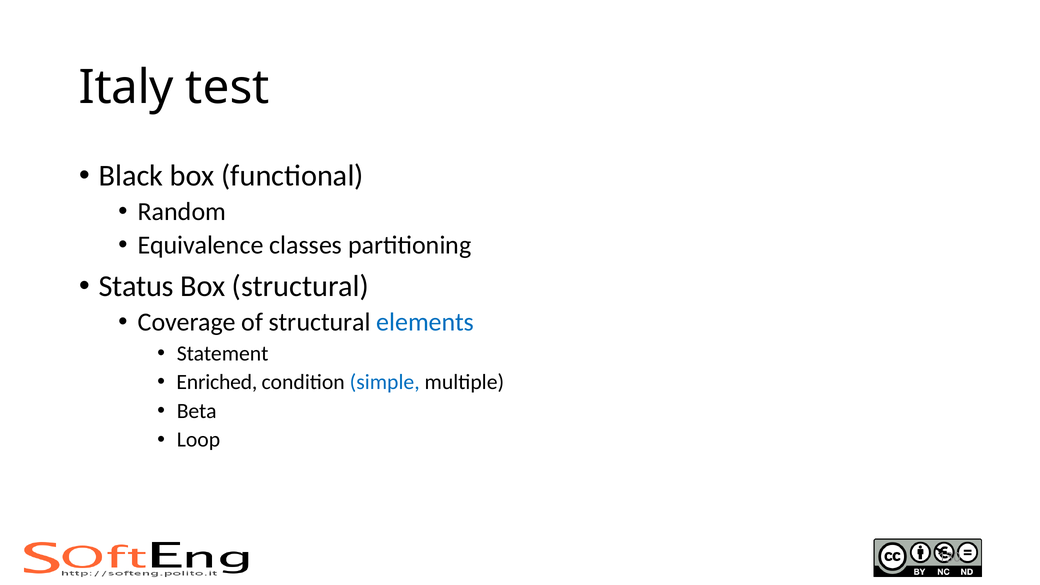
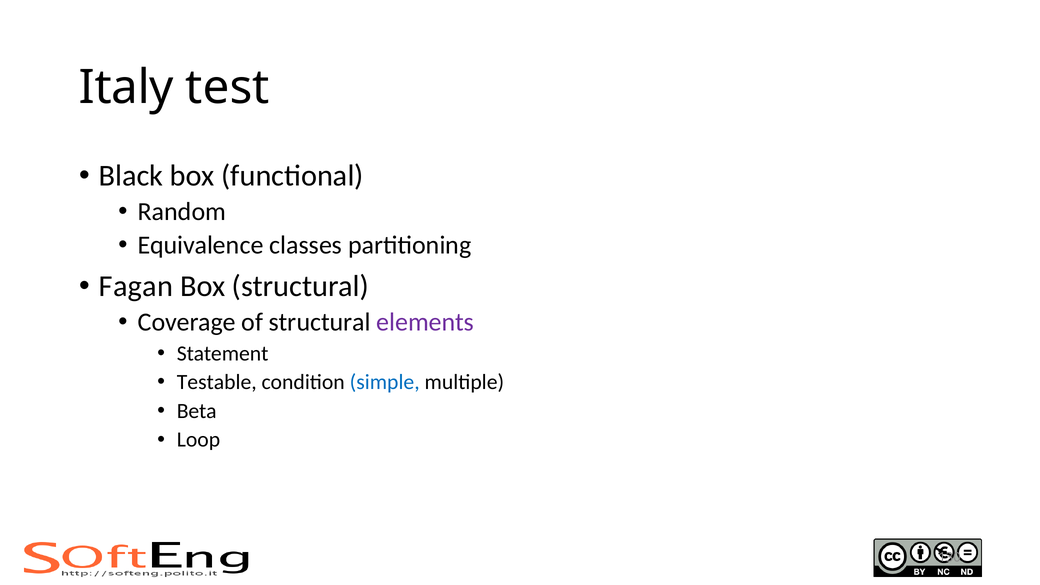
Status: Status -> Fagan (136, 286)
elements colour: blue -> purple (425, 322)
Enriched: Enriched -> Testable (217, 382)
